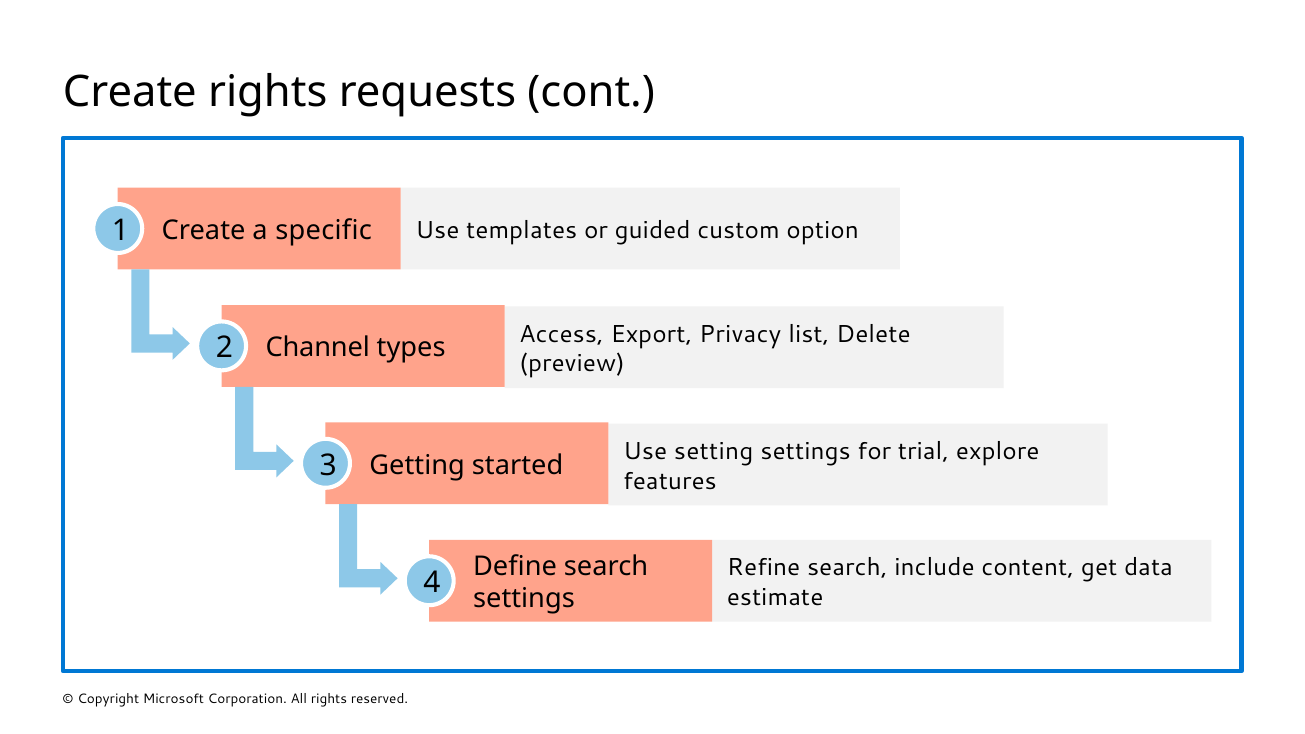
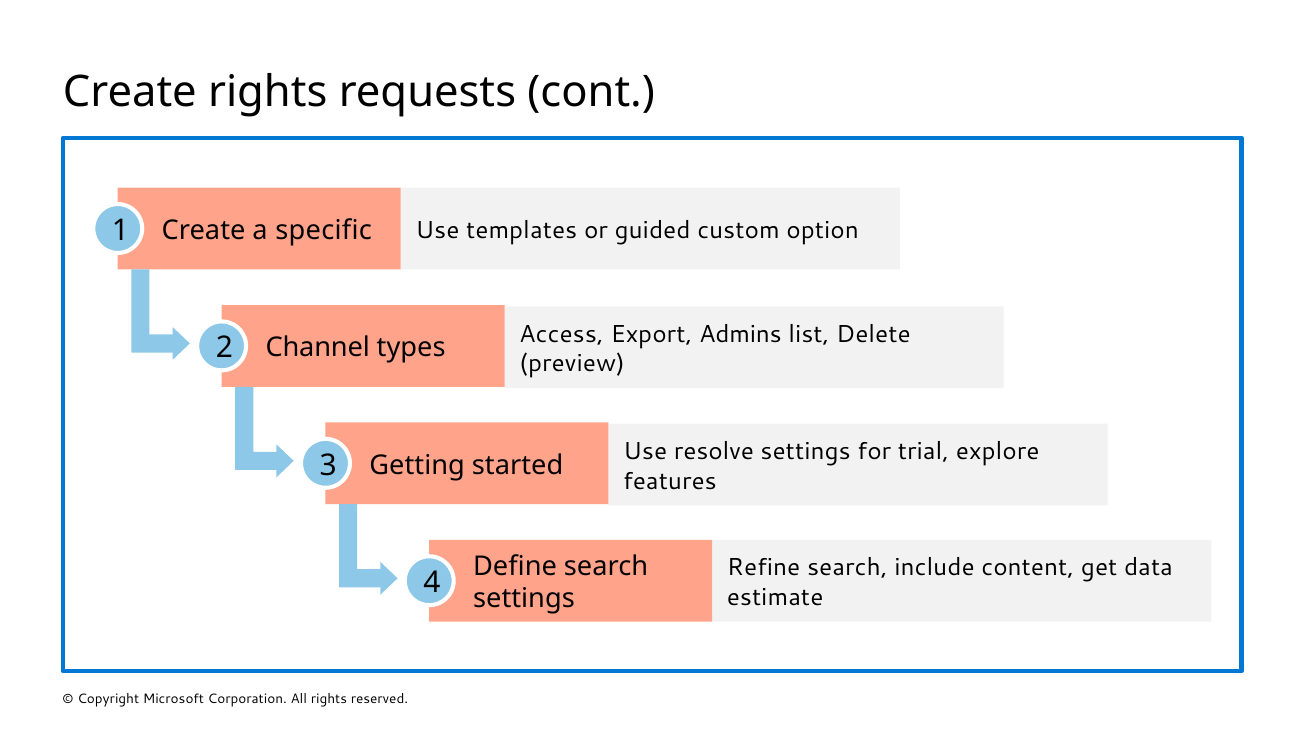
Privacy: Privacy -> Admins (740, 334)
setting: setting -> resolve (714, 452)
